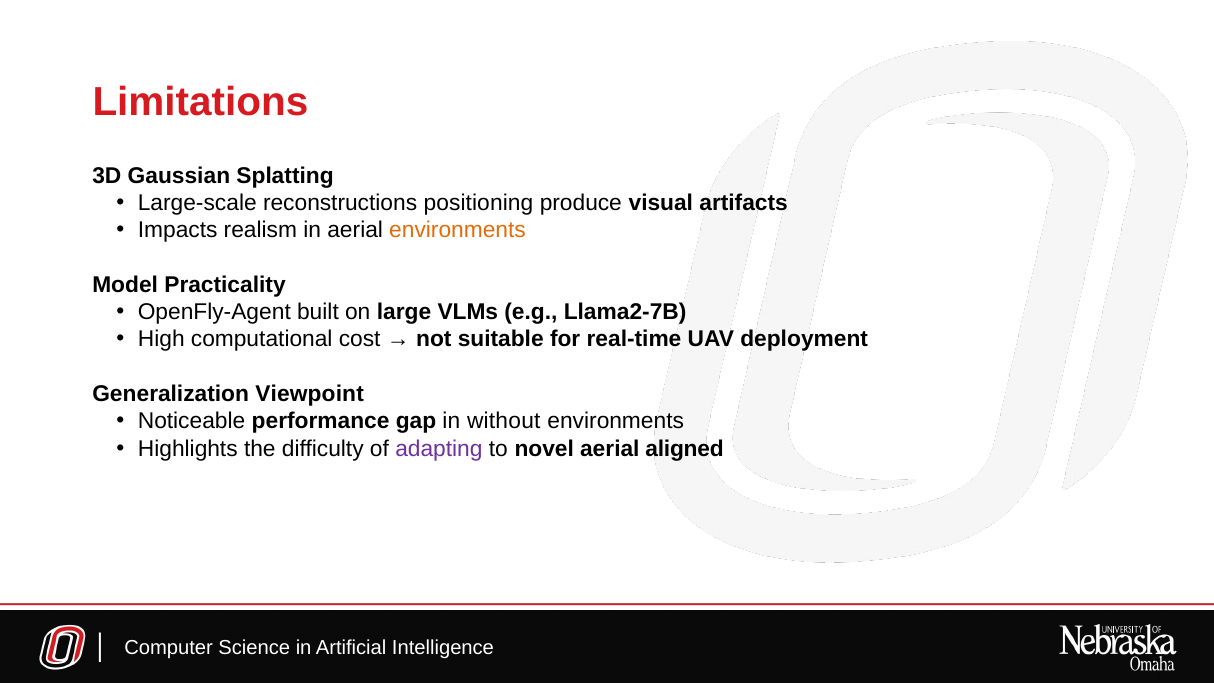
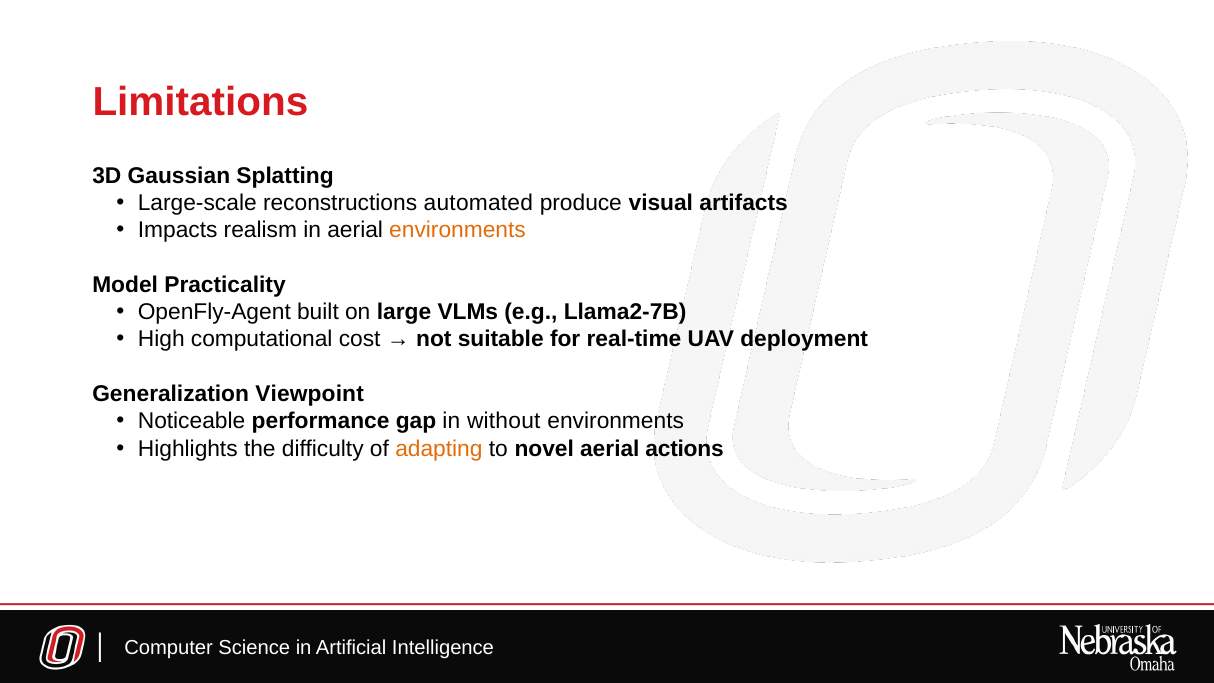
positioning: positioning -> automated (478, 203)
adapting colour: purple -> orange (439, 449)
aligned: aligned -> actions (685, 449)
